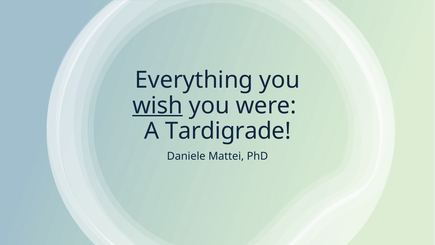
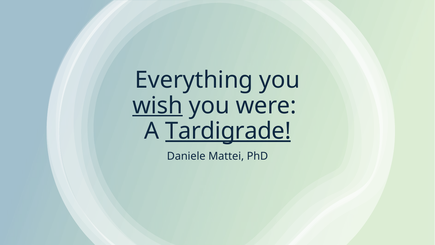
Tardigrade underline: none -> present (228, 131)
